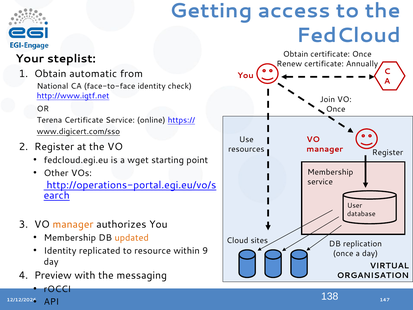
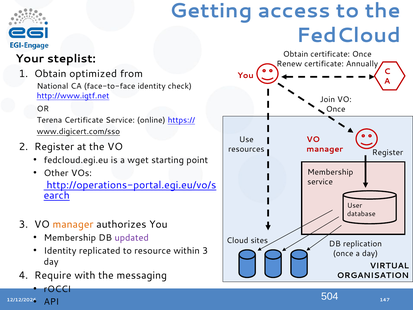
automatic: automatic -> optimized (93, 74)
updated colour: orange -> purple (132, 238)
within 9: 9 -> 3 (205, 250)
Preview: Preview -> Require (53, 275)
138: 138 -> 504 (330, 296)
